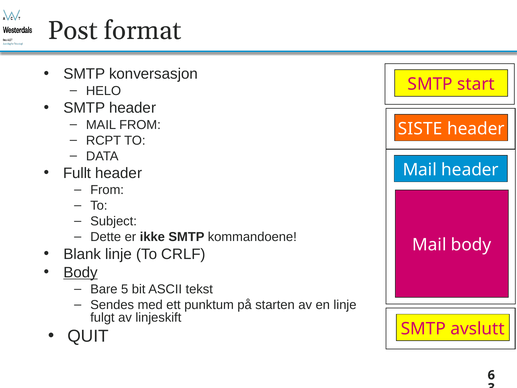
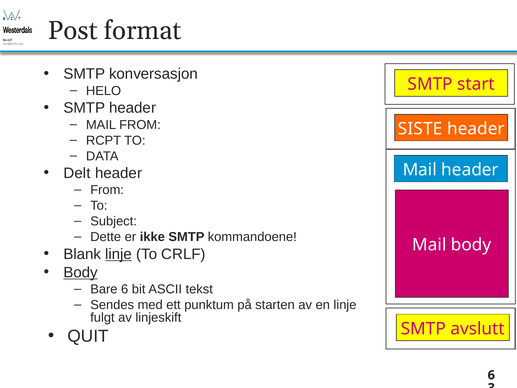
Fullt: Fullt -> Delt (77, 173)
linje underline: none -> present (119, 254)
Bare 5: 5 -> 6 (125, 289)
